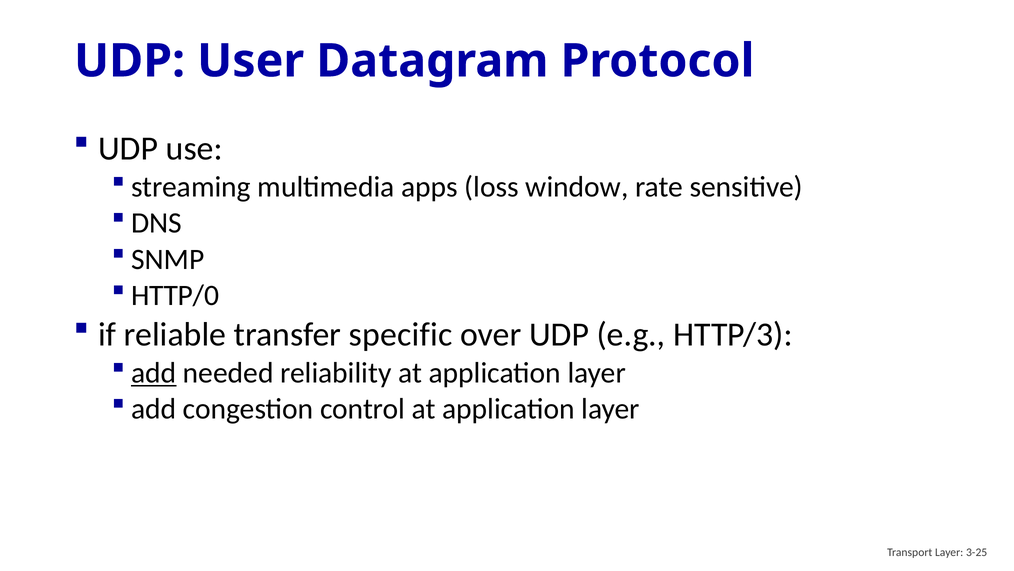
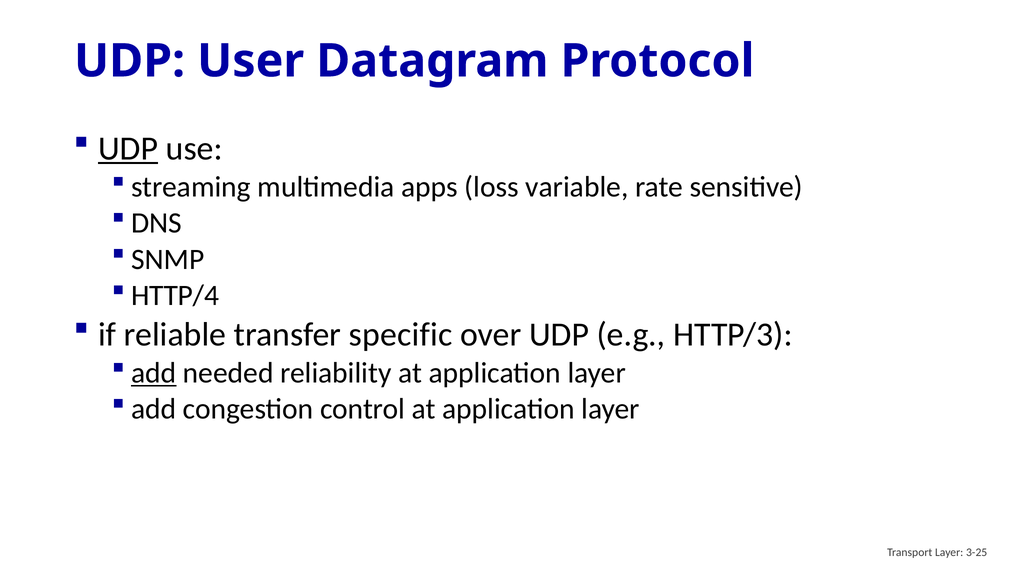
UDP underline: none -> present (128, 148)
window: window -> variable (577, 187)
HTTP/0: HTTP/0 -> HTTP/4 (175, 295)
